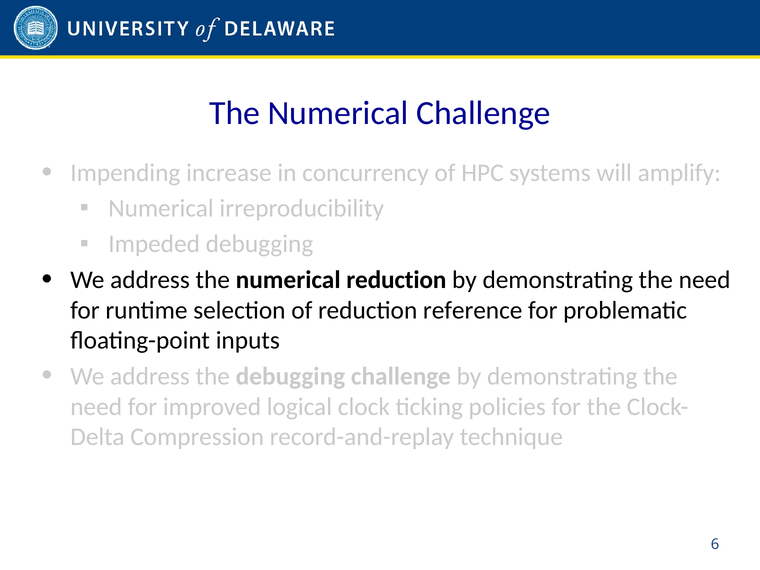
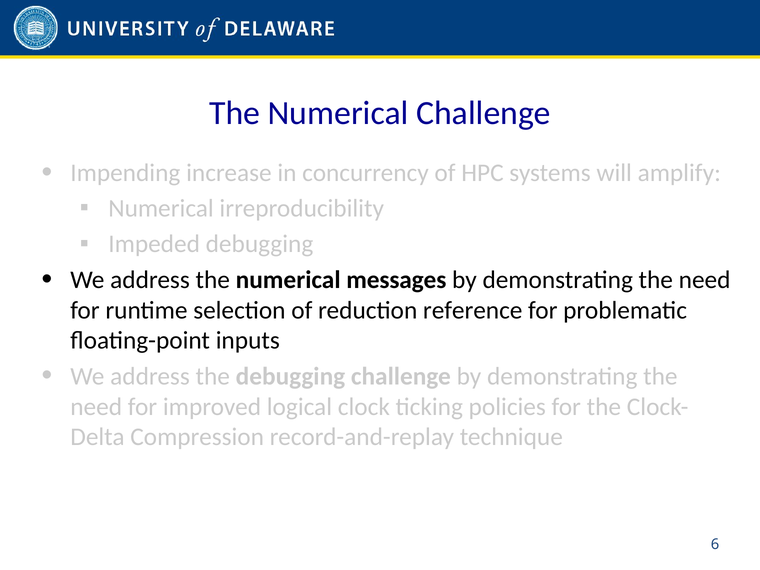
numerical reduction: reduction -> messages (396, 280)
